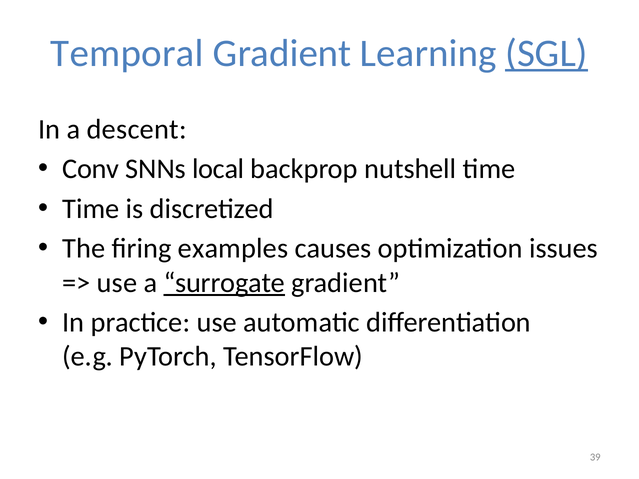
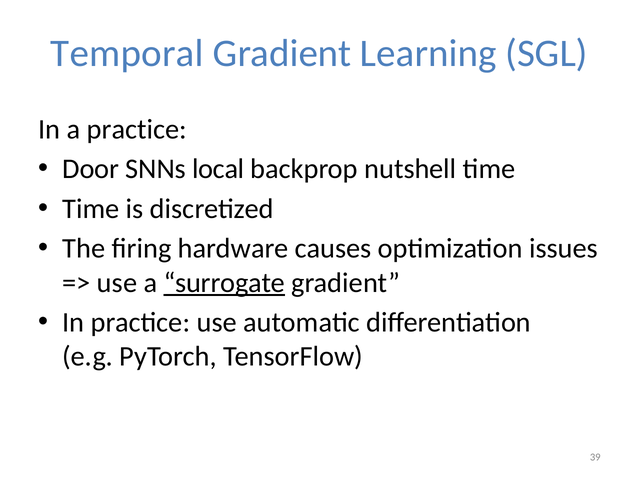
SGL underline: present -> none (546, 53)
a descent: descent -> practice (137, 129)
Conv: Conv -> Door (91, 169)
examples: examples -> hardware (233, 249)
